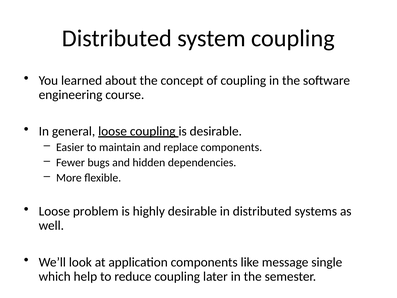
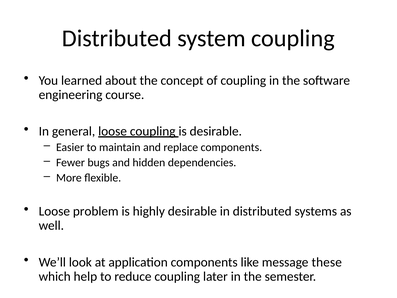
single: single -> these (327, 262)
